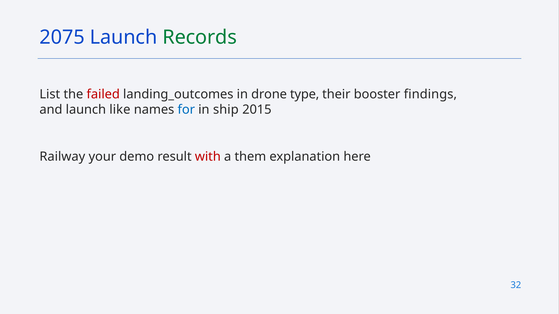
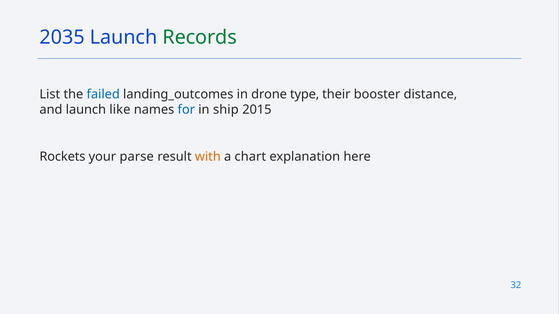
2075: 2075 -> 2035 (62, 37)
failed colour: red -> blue (103, 94)
findings: findings -> distance (430, 94)
Railway: Railway -> Rockets (62, 157)
demo: demo -> parse (137, 157)
with colour: red -> orange (208, 157)
them: them -> chart (250, 157)
